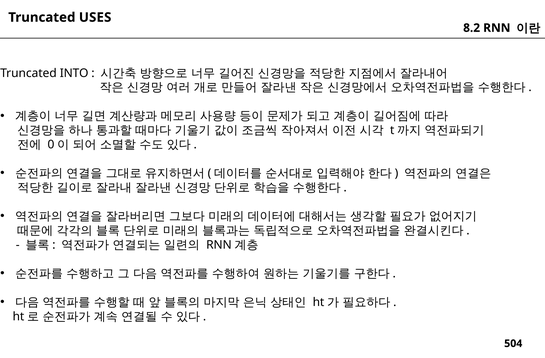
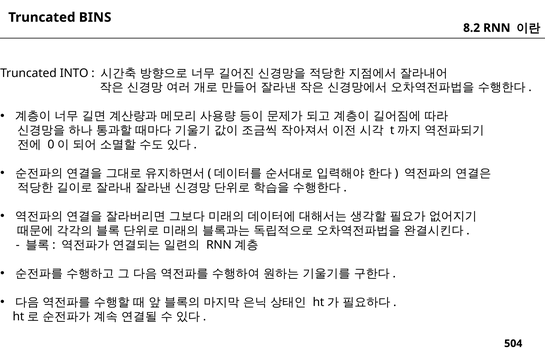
USES: USES -> BINS (95, 17)
